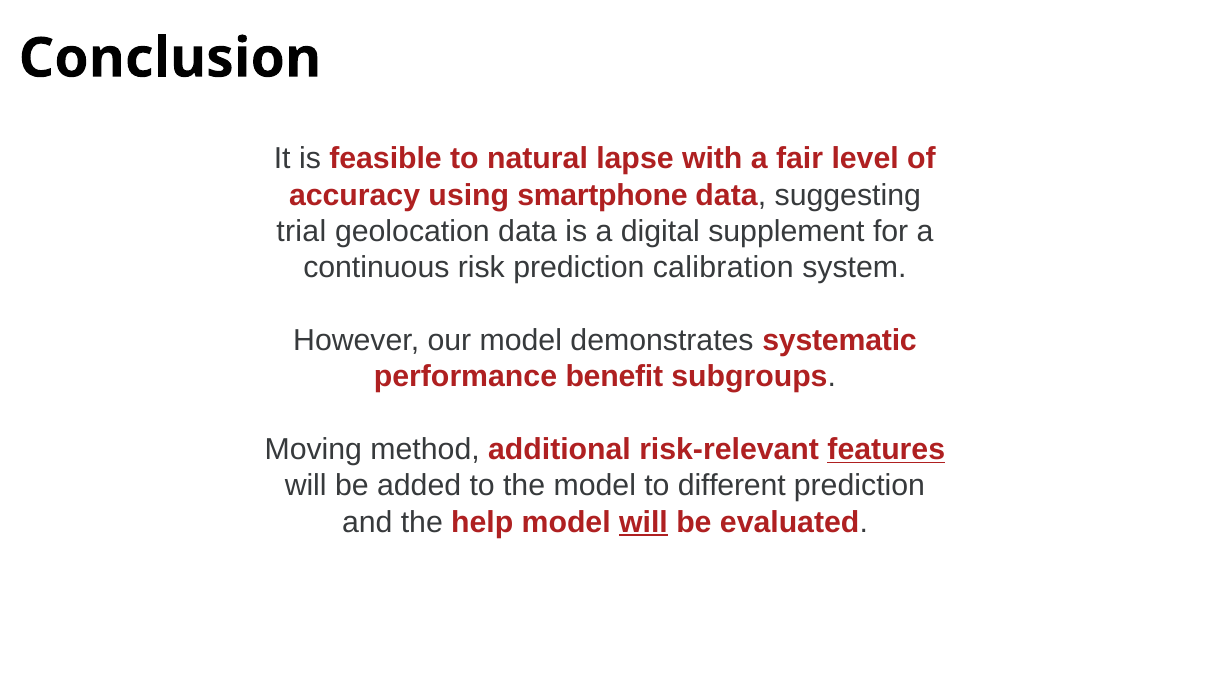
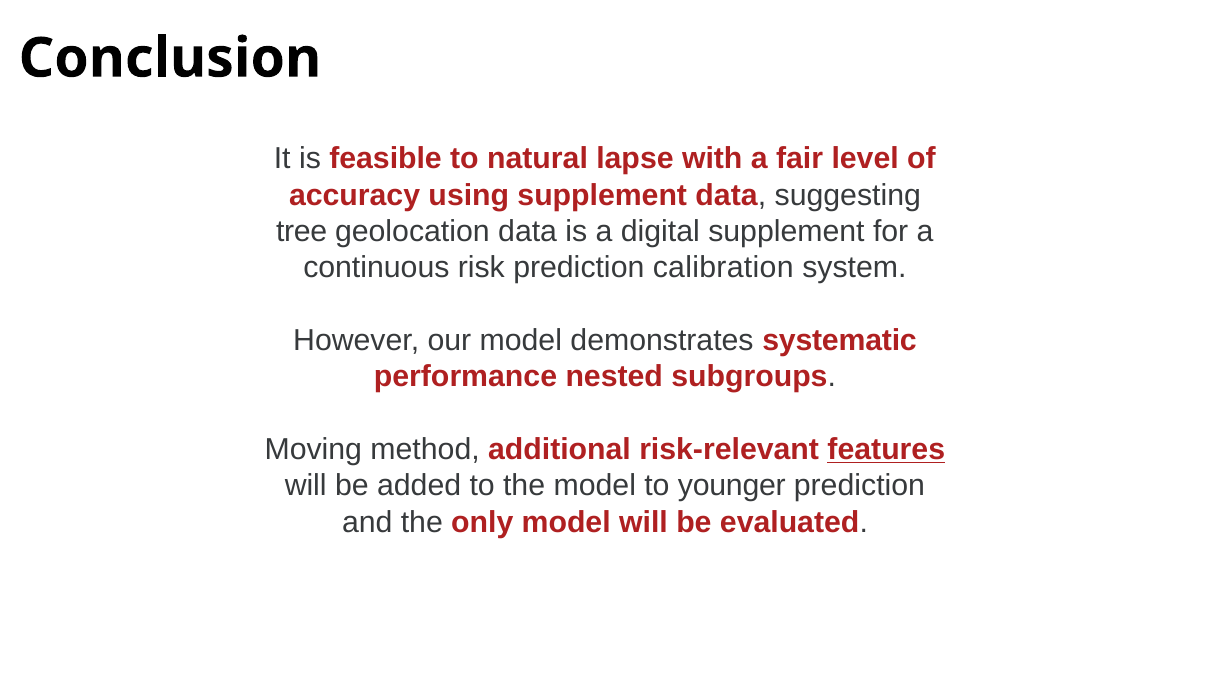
using smartphone: smartphone -> supplement (602, 195)
trial: trial -> tree (302, 231)
benefit: benefit -> nested (614, 377)
different: different -> younger (732, 486)
help: help -> only (482, 522)
will underline: present -> none (643, 522)
